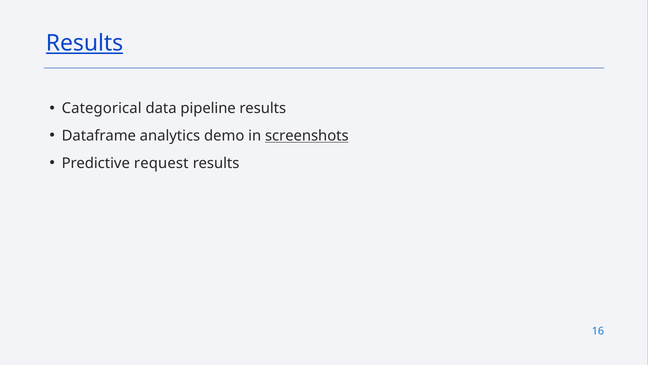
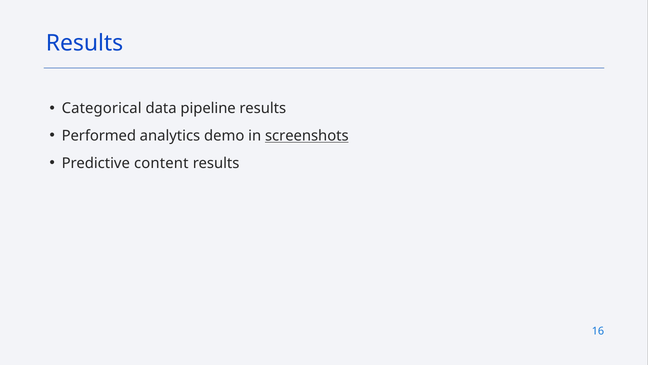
Results underline: present -> none (85, 43)
Dataframe: Dataframe -> Performed (99, 136)
request: request -> content (161, 163)
